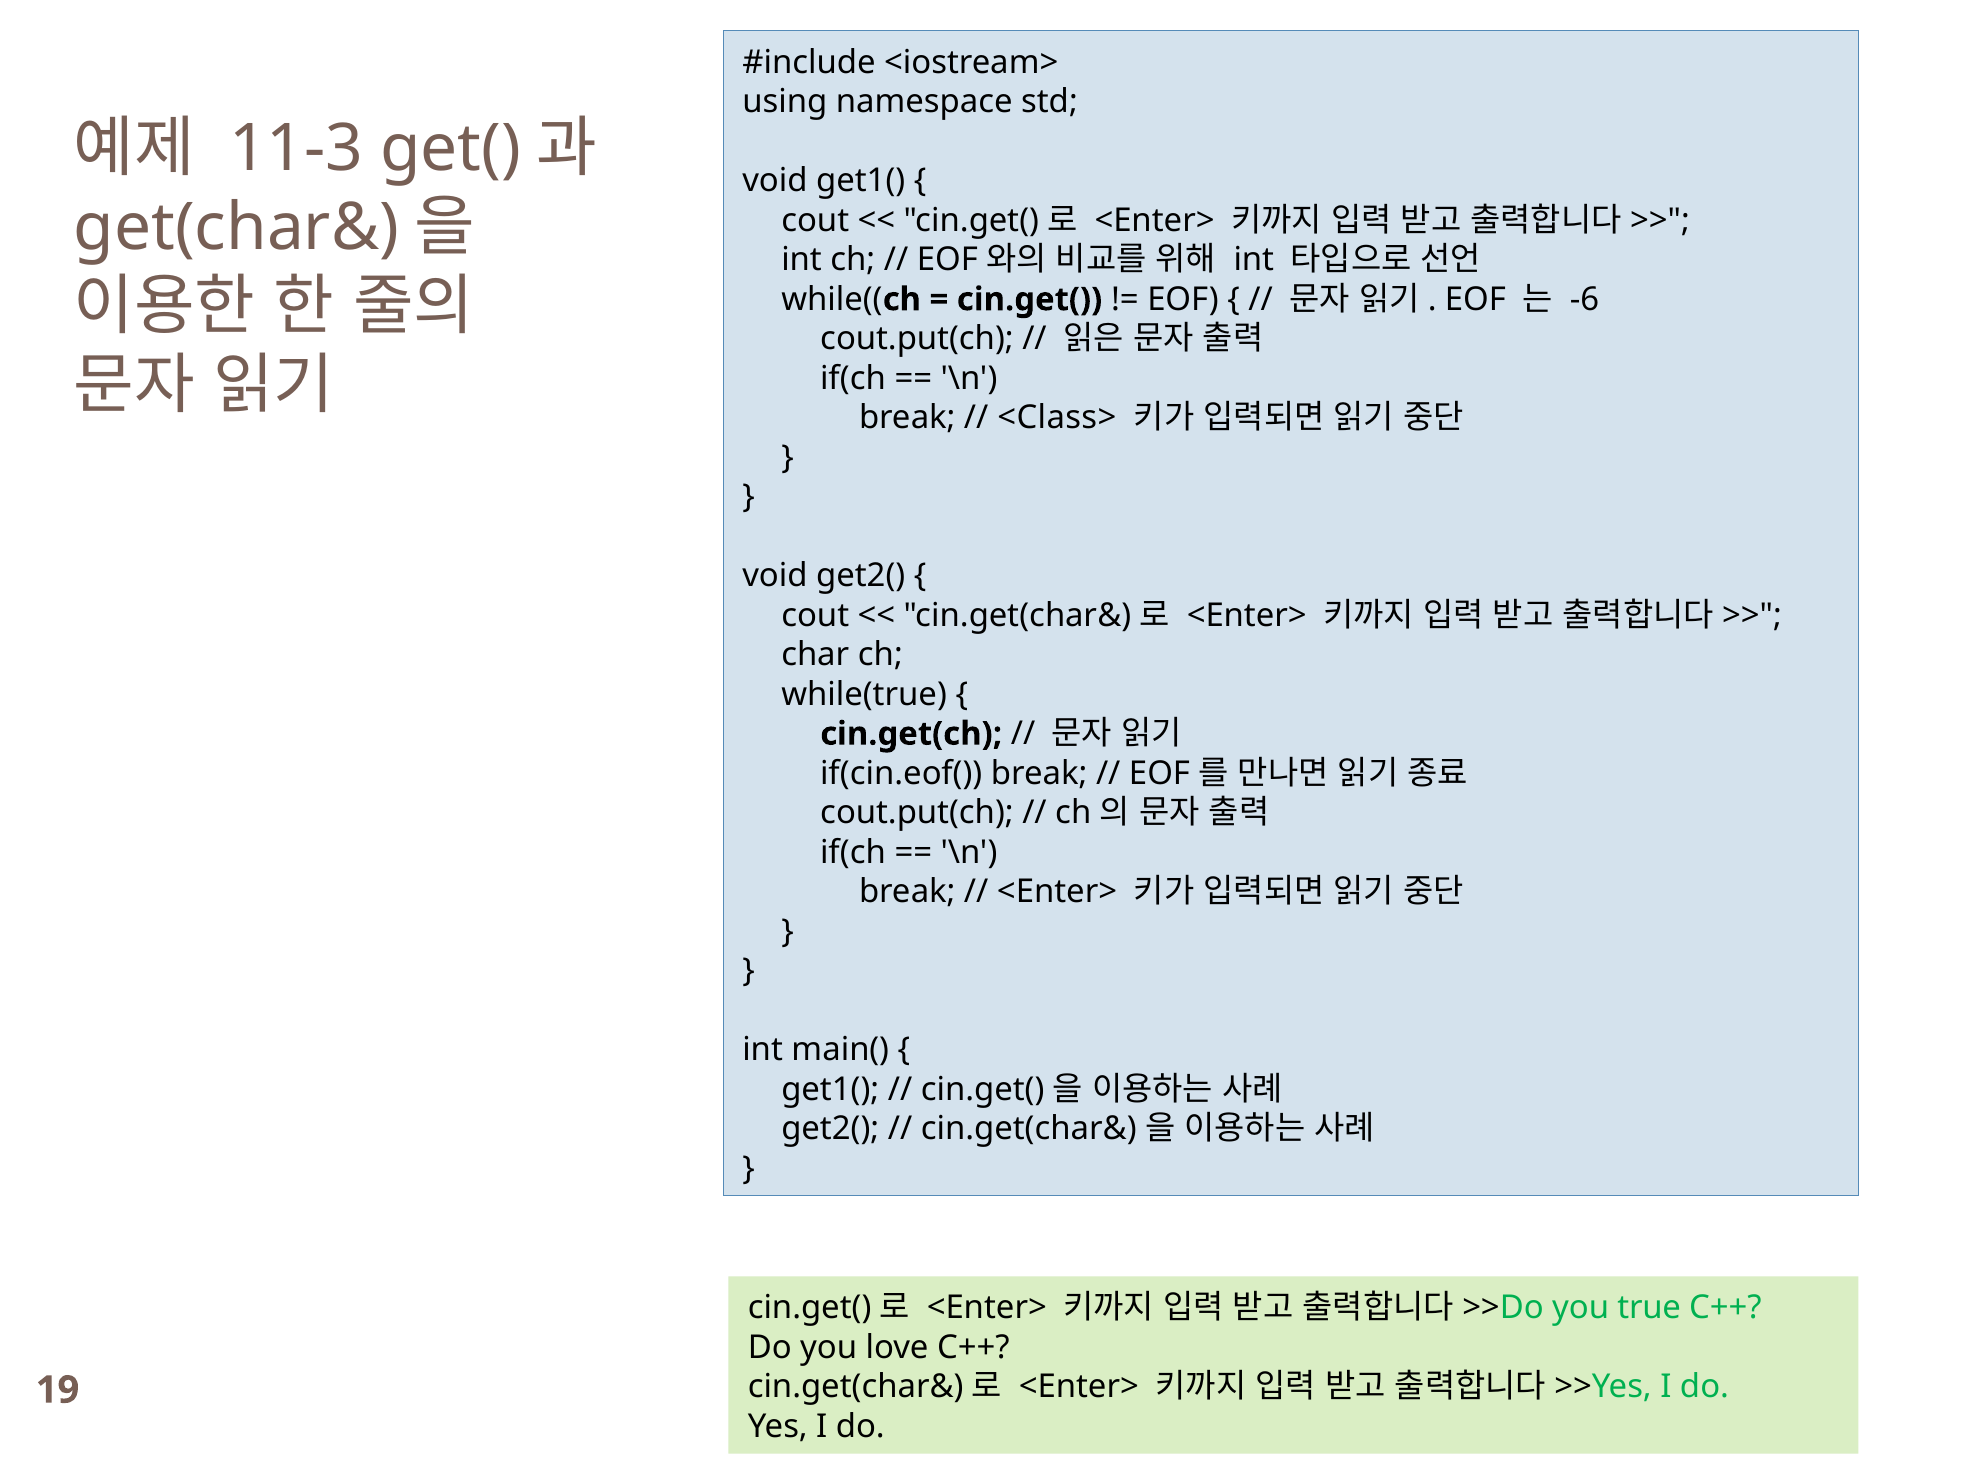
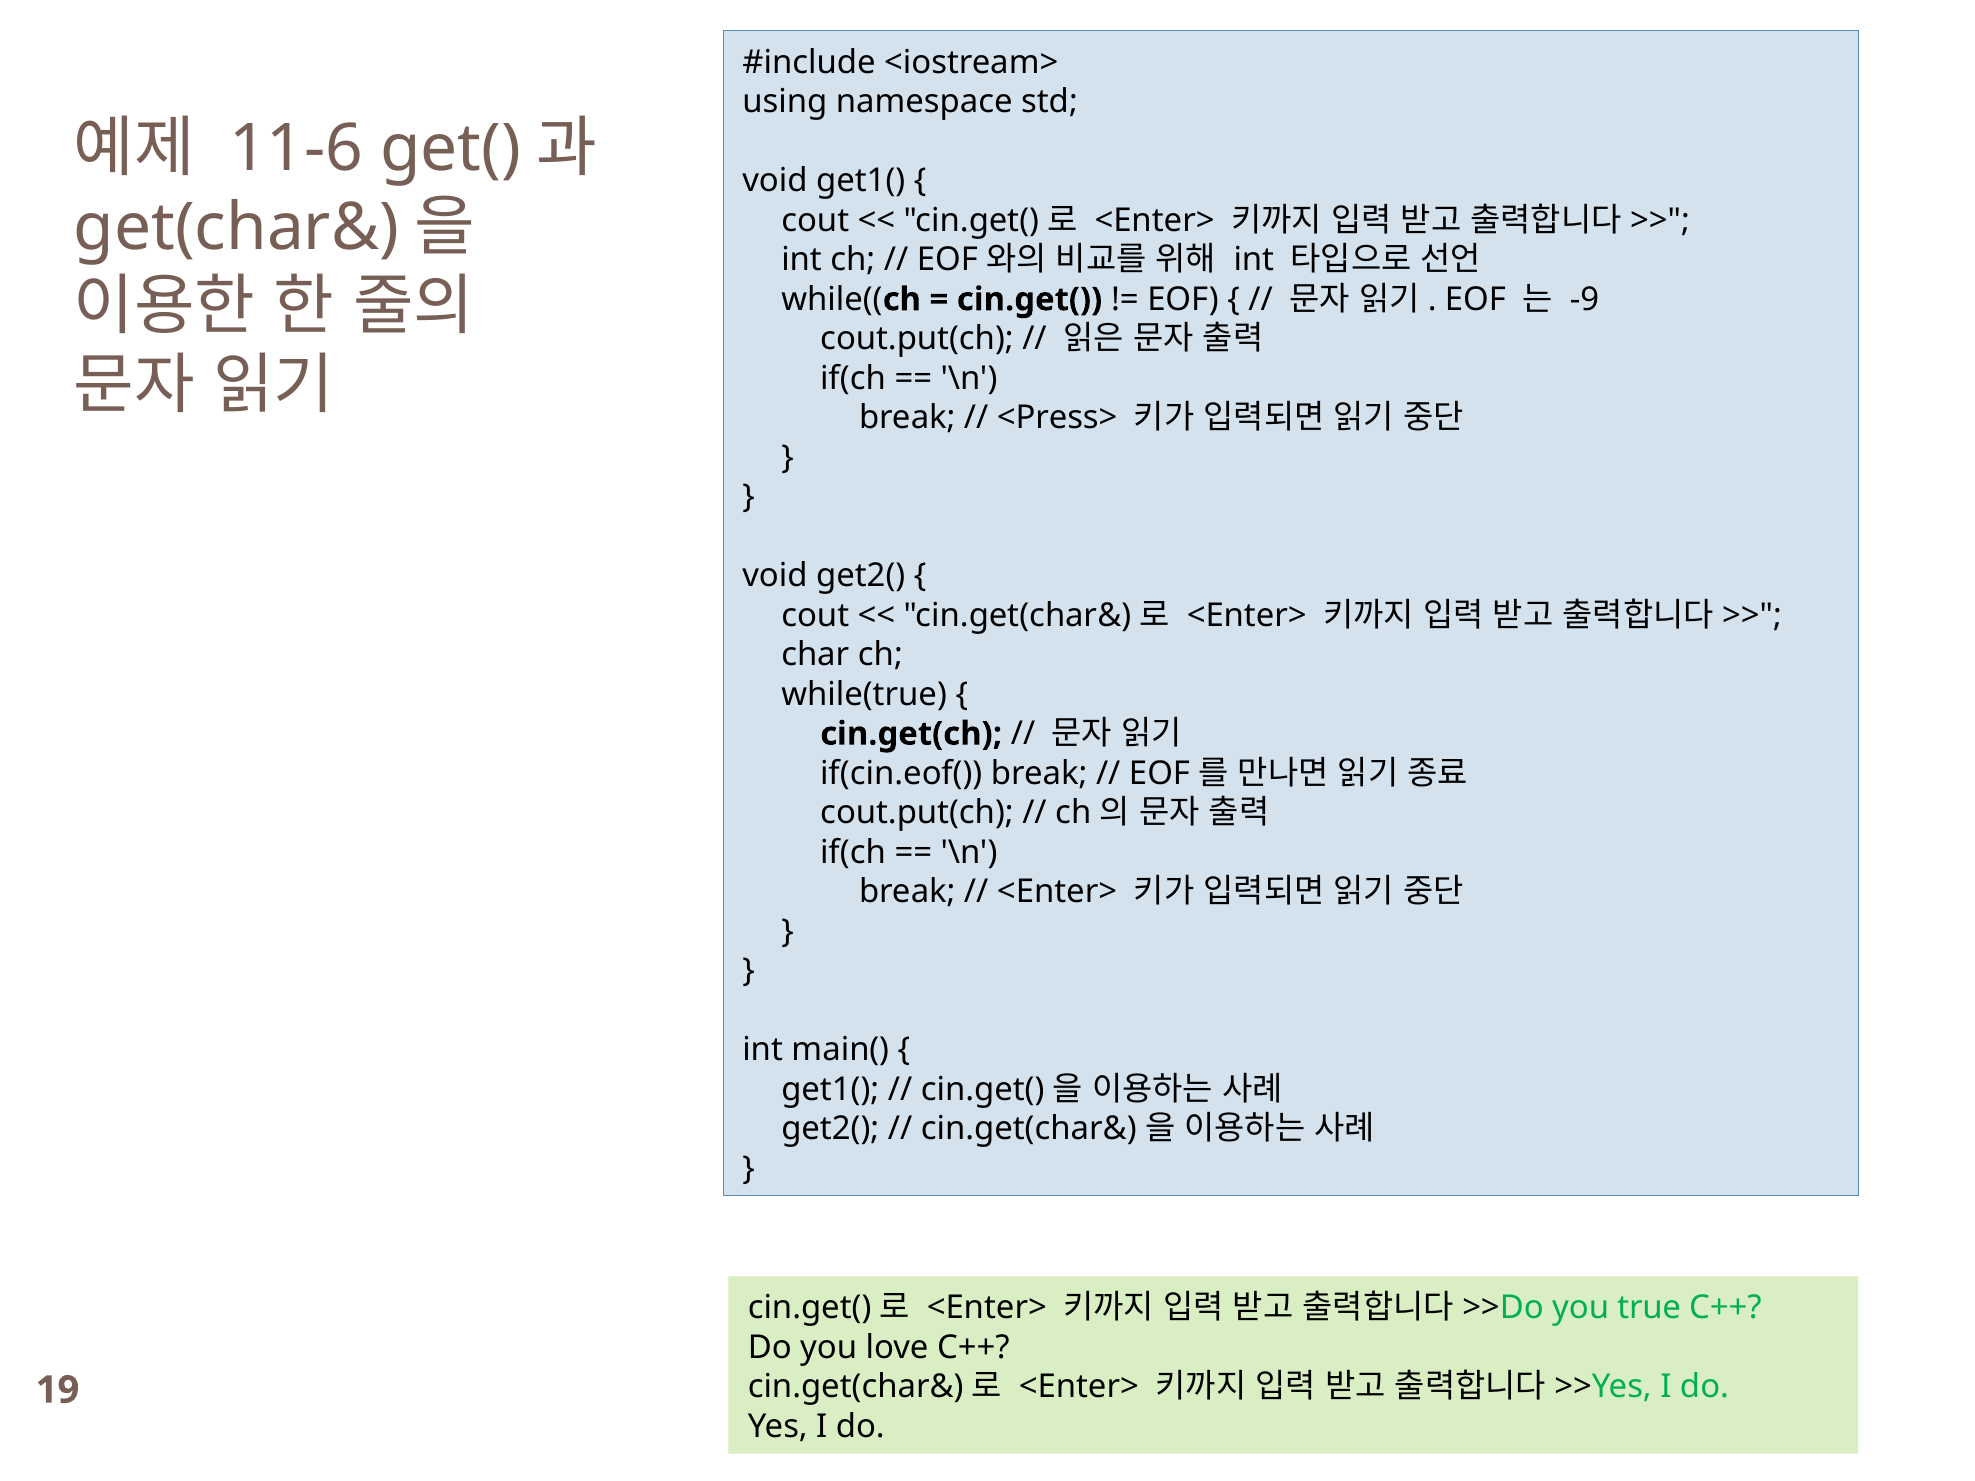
11-3: 11-3 -> 11-6 (296, 149)
-6: -6 -> -9 (1585, 299)
<Class>: <Class> -> <Press> (1057, 418)
